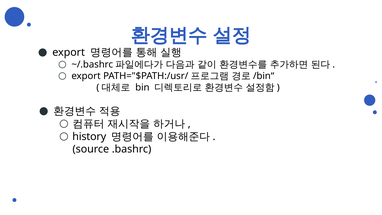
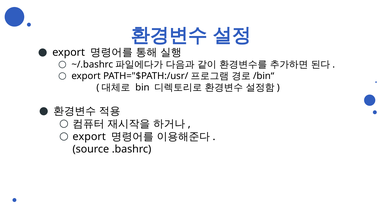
history: history -> export (89, 136)
